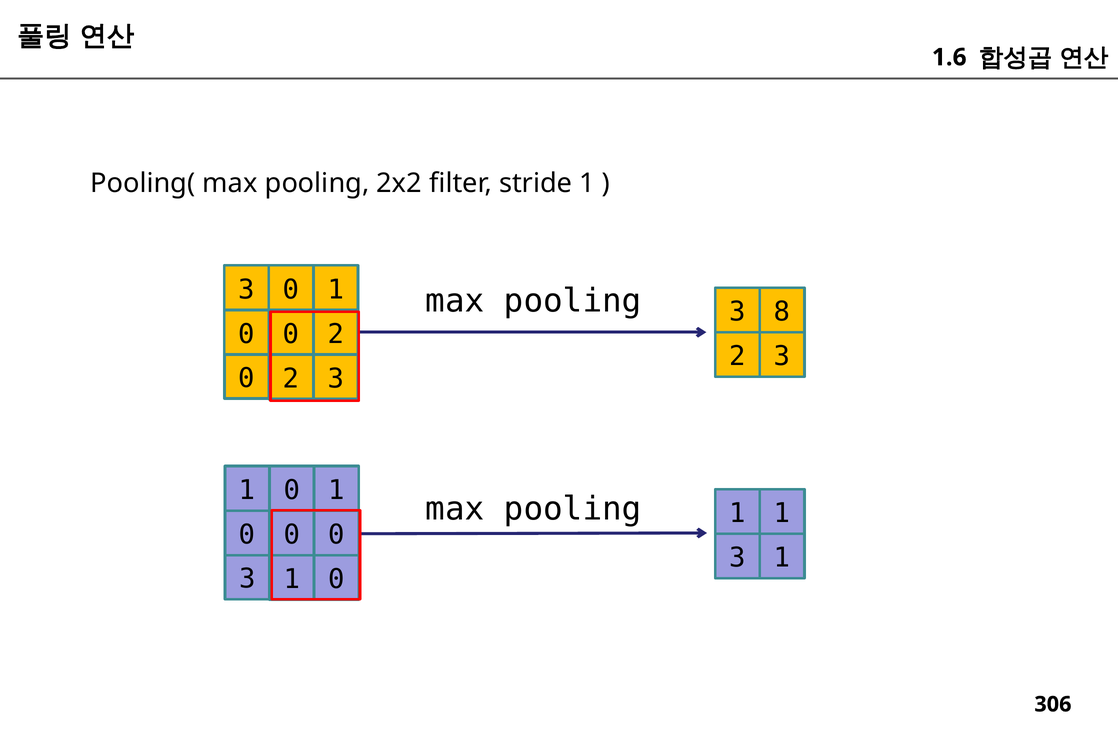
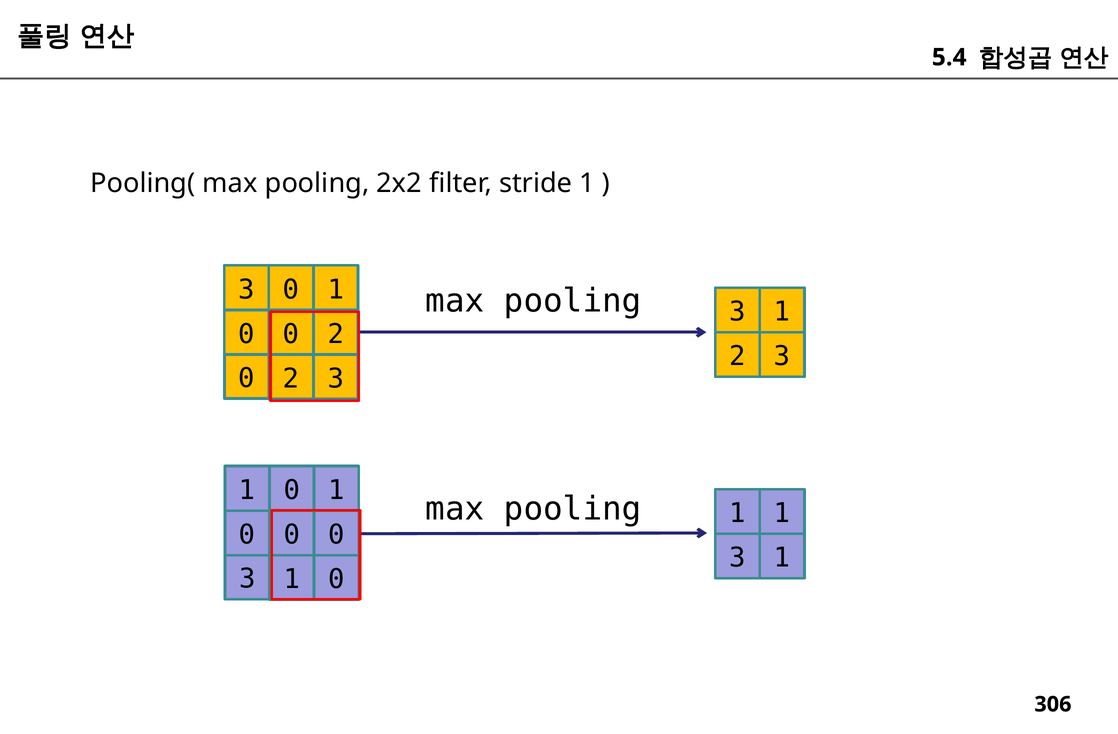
1.6: 1.6 -> 5.4 (949, 57)
8: 8 -> 1 (782, 312)
